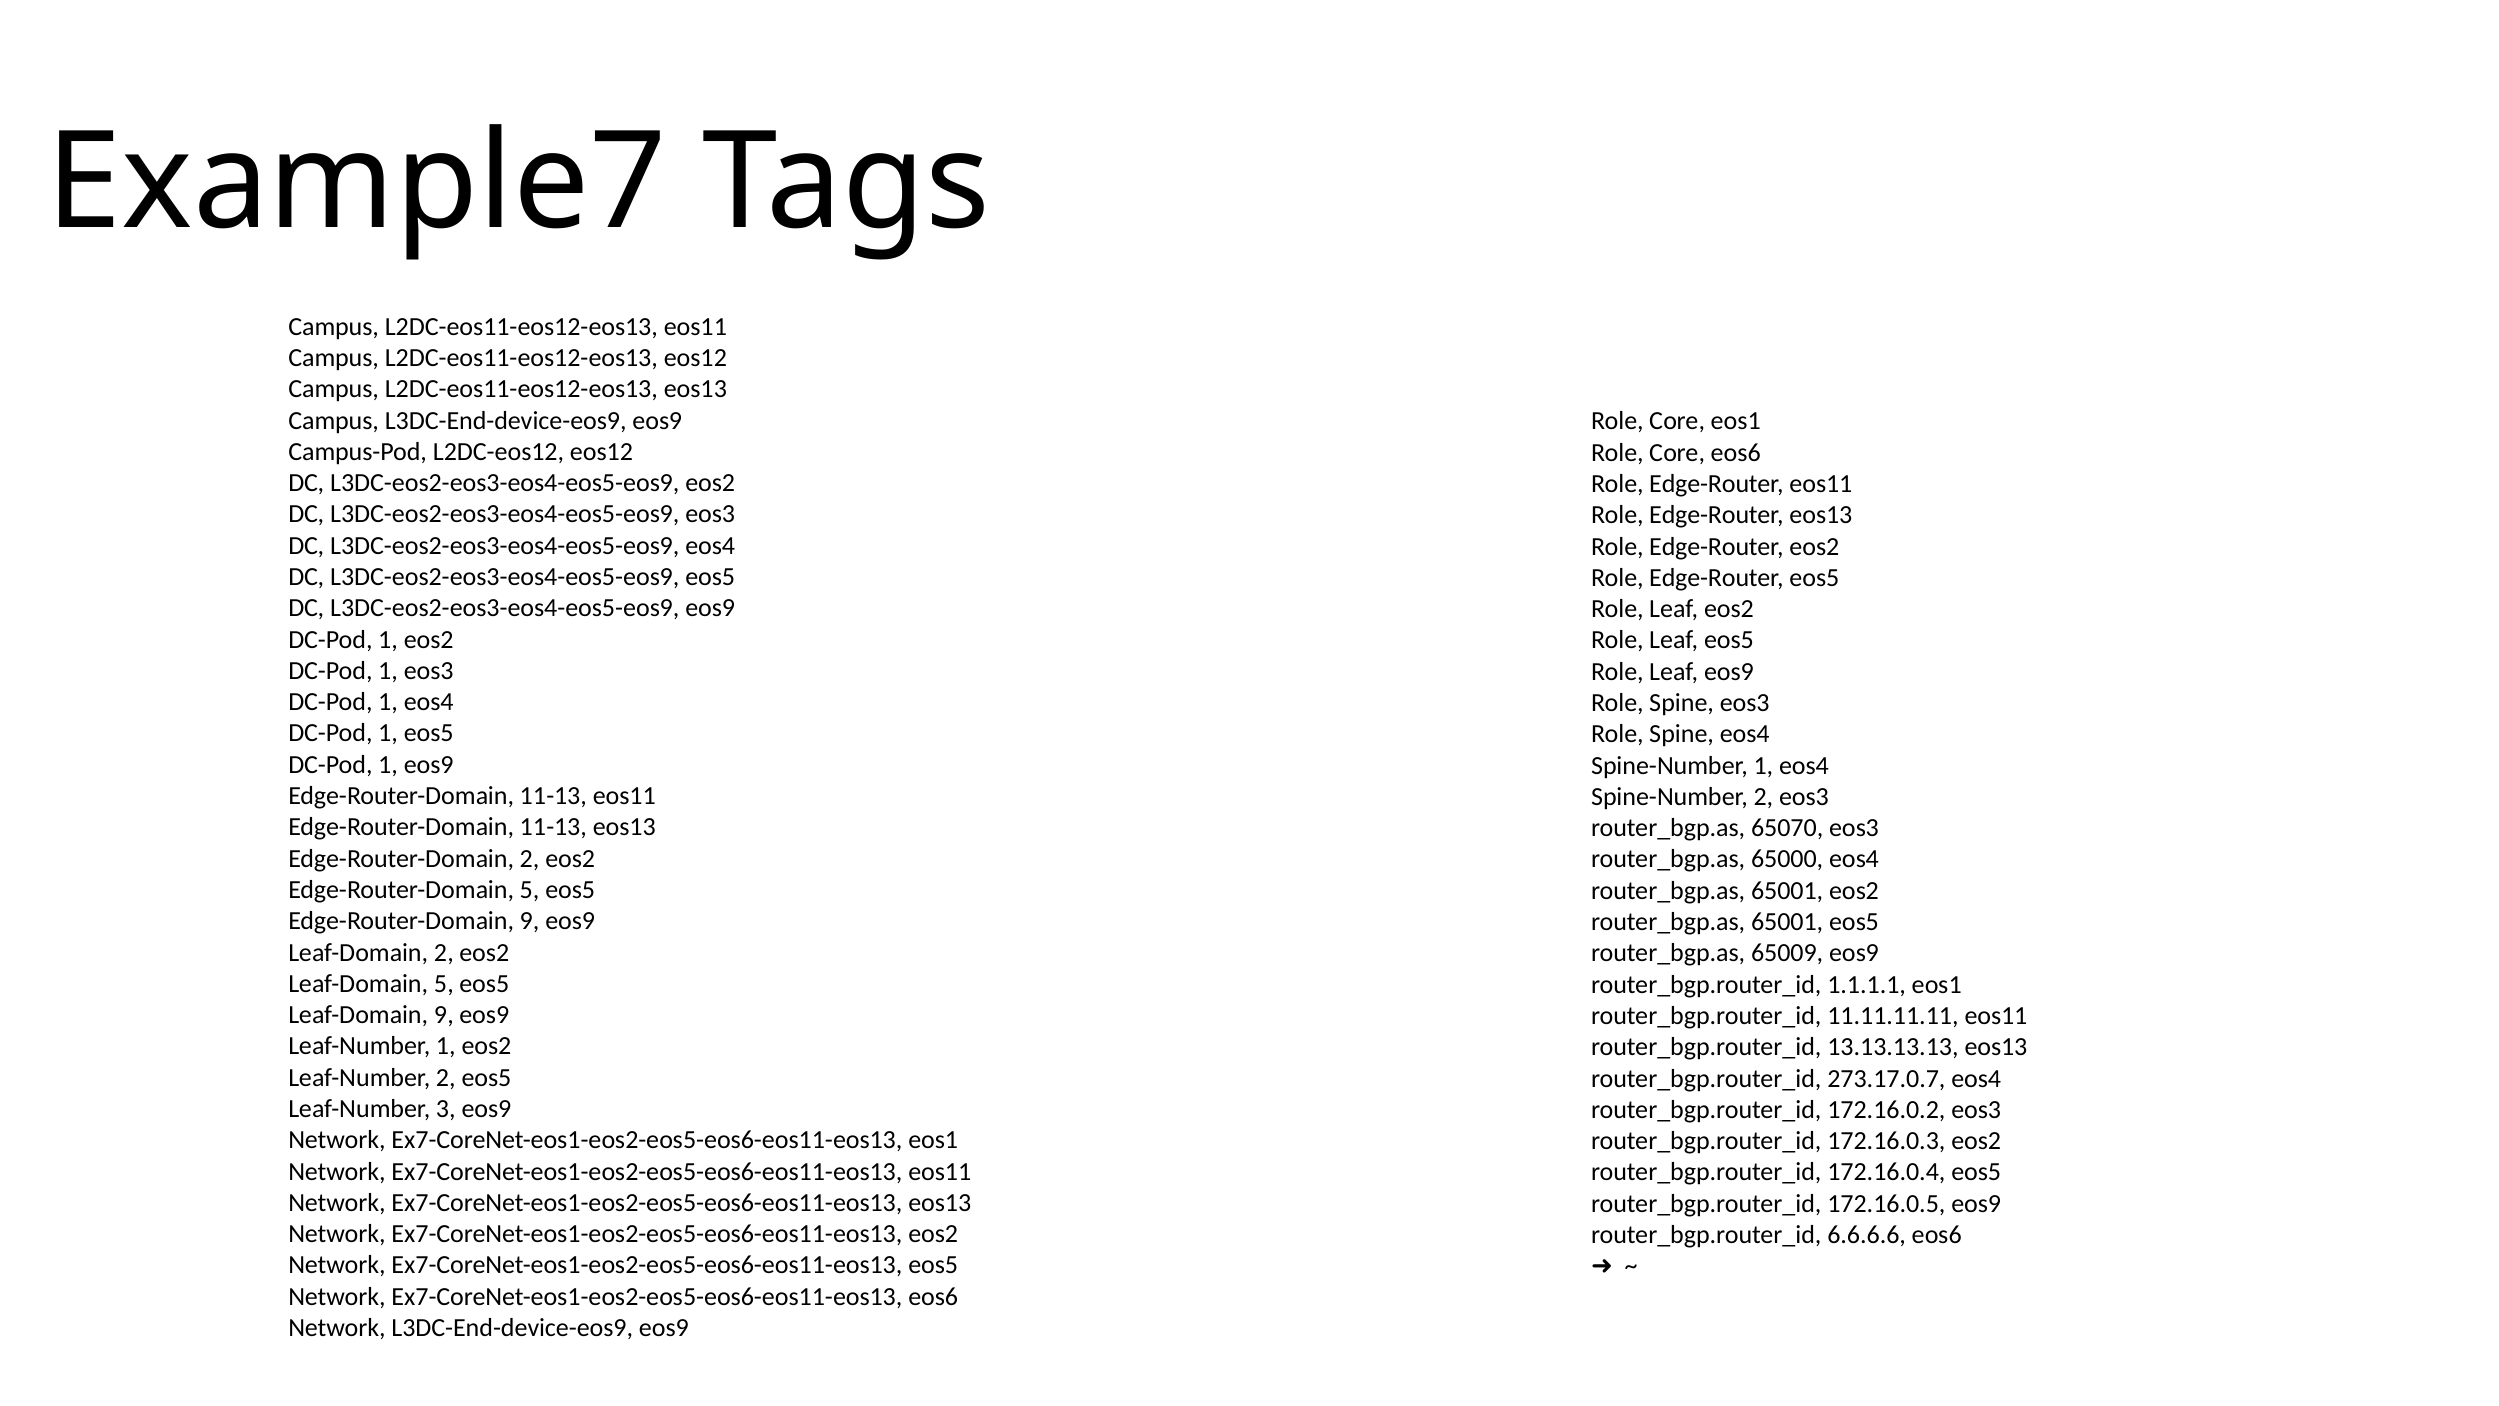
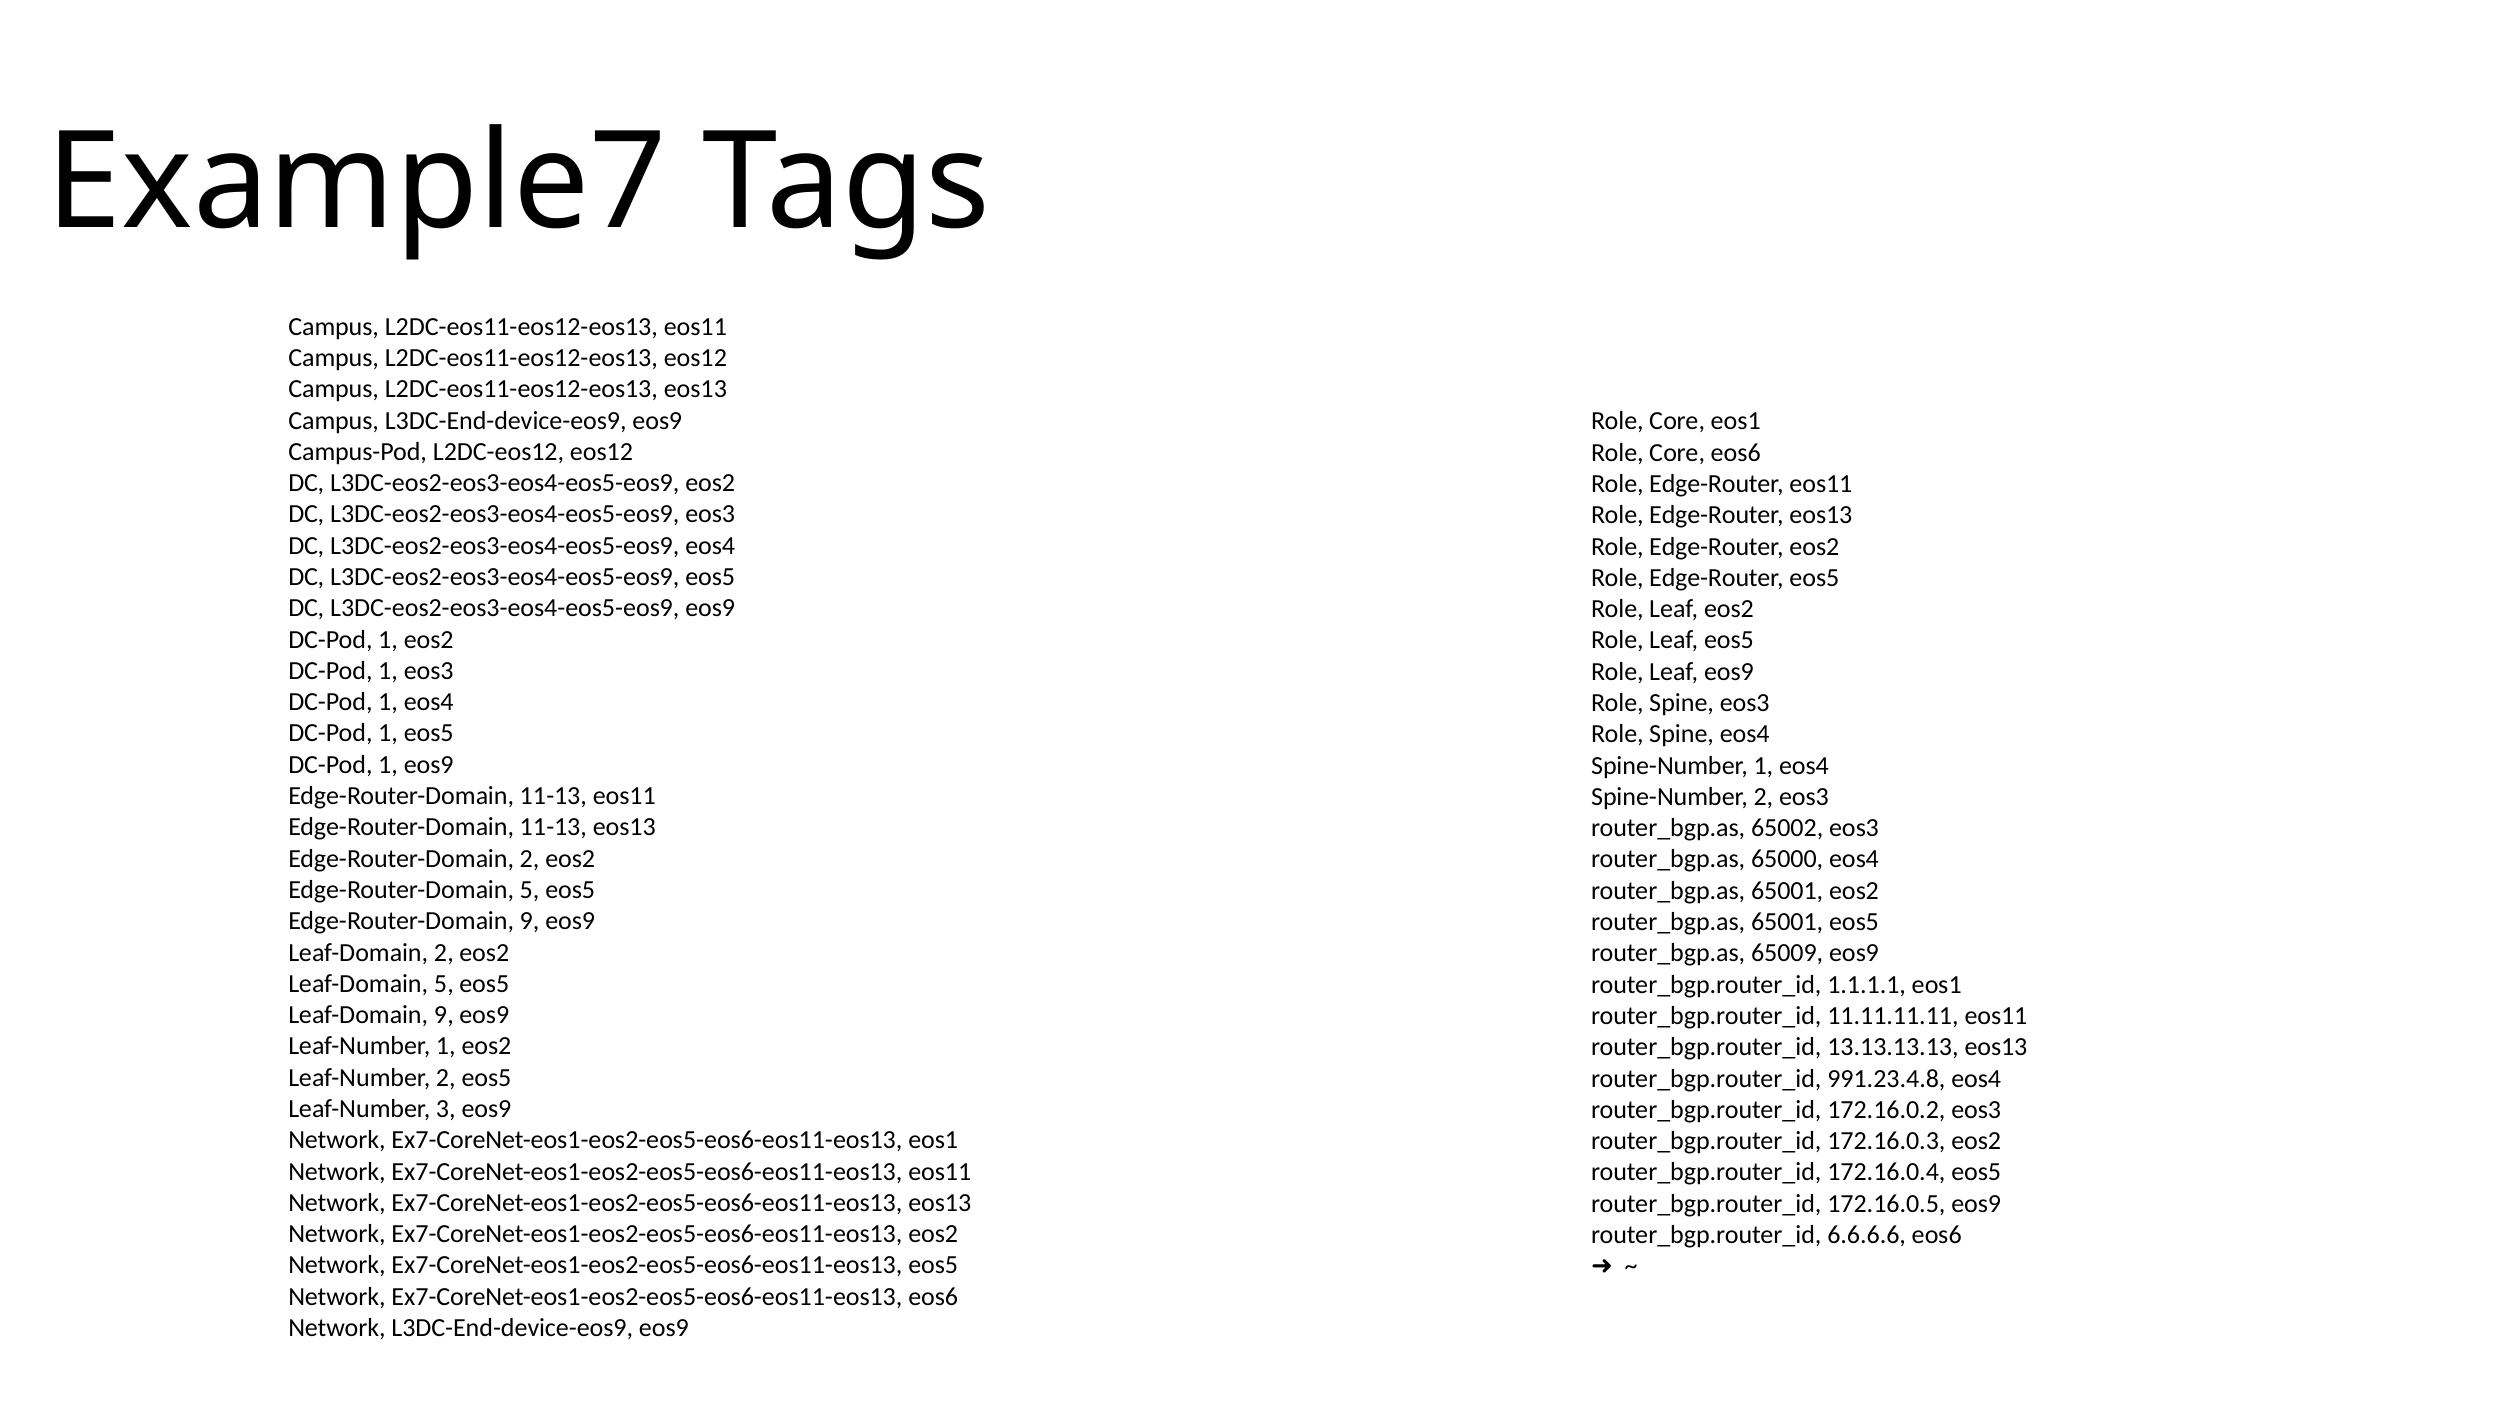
65070: 65070 -> 65002 (1787, 828)
273.17.0.7: 273.17.0.7 -> 991.23.4.8 (1886, 1078)
